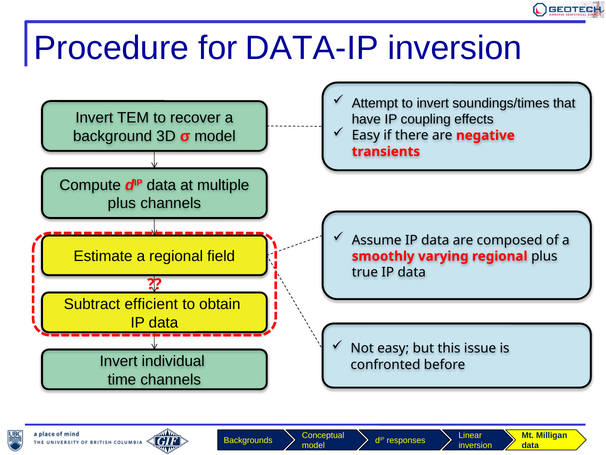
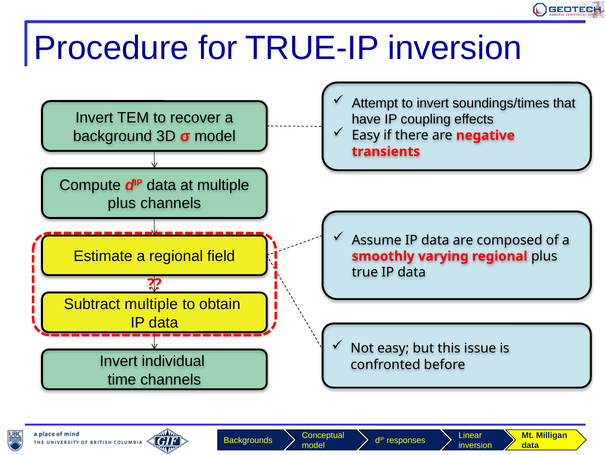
DATA-IP: DATA-IP -> TRUE-IP (312, 48)
Subtract efficient: efficient -> multiple (151, 304)
